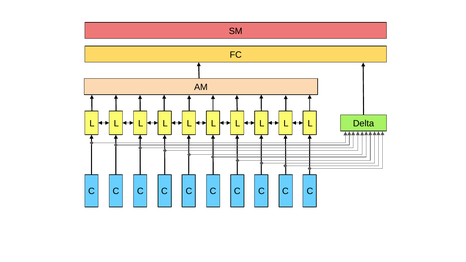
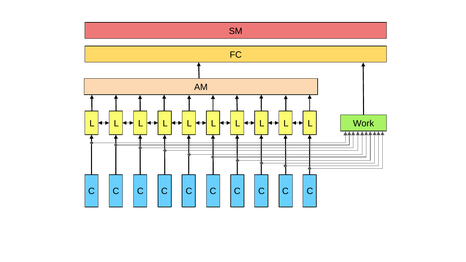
Delta: Delta -> Work (364, 124)
